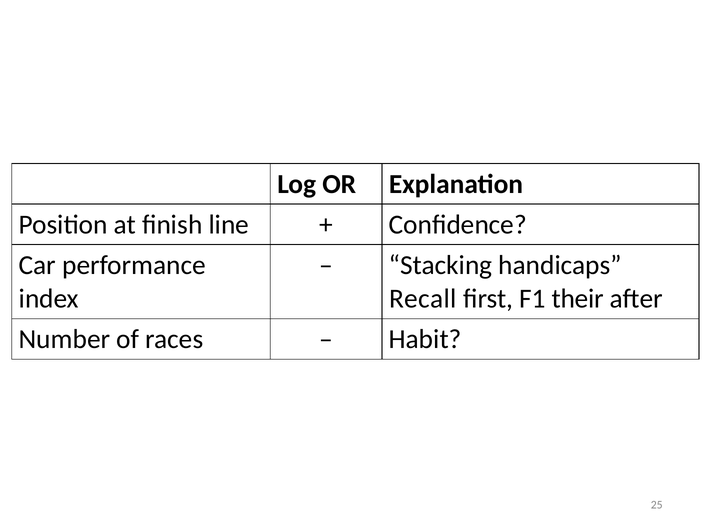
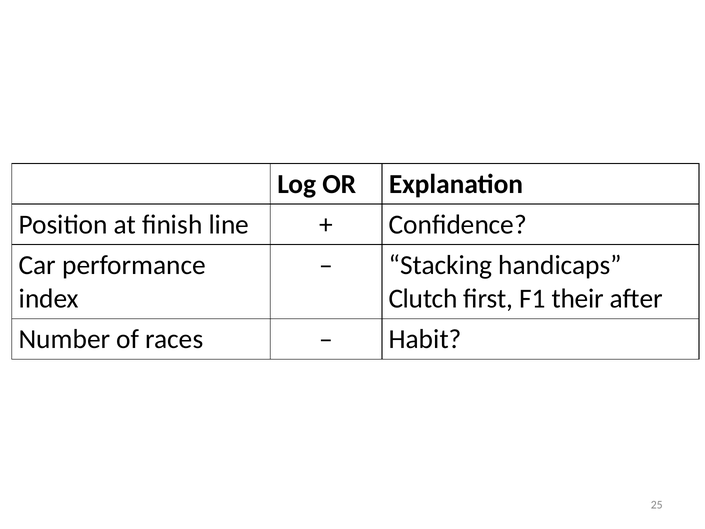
Recall: Recall -> Clutch (423, 299)
